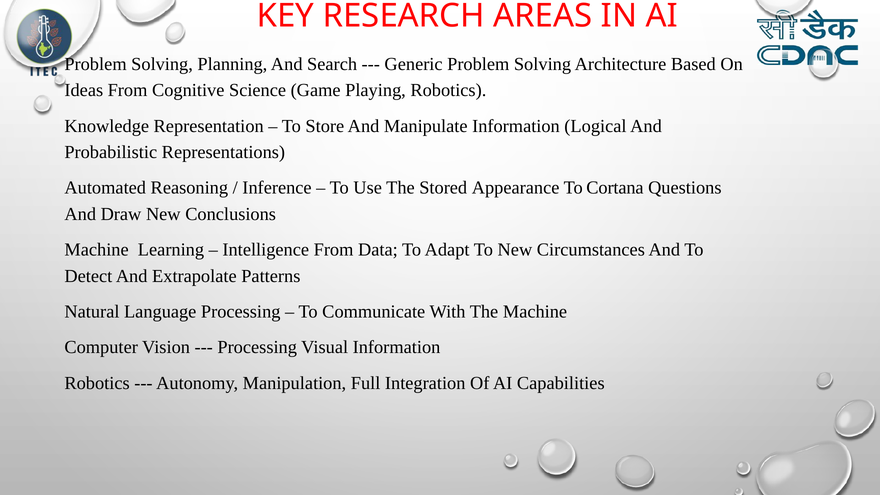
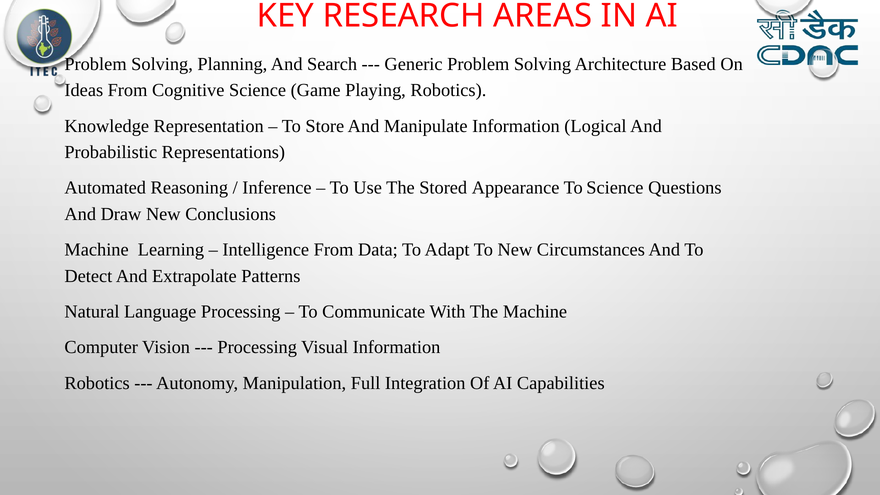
To Cortana: Cortana -> Science (615, 188)
